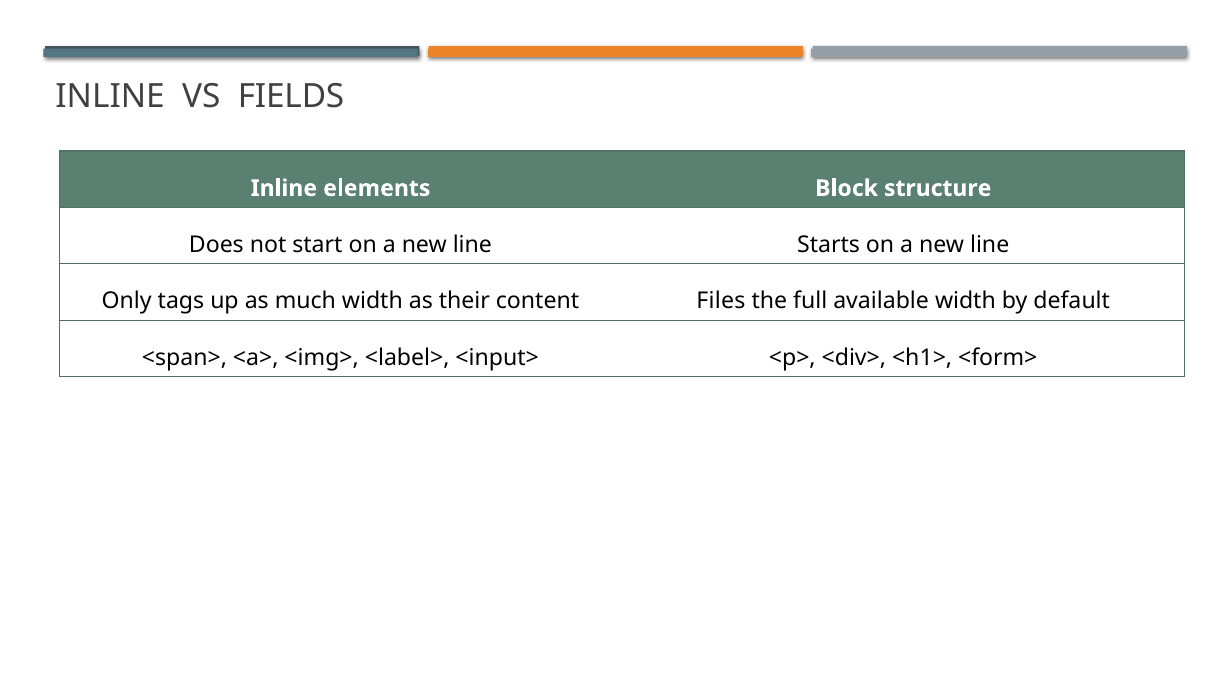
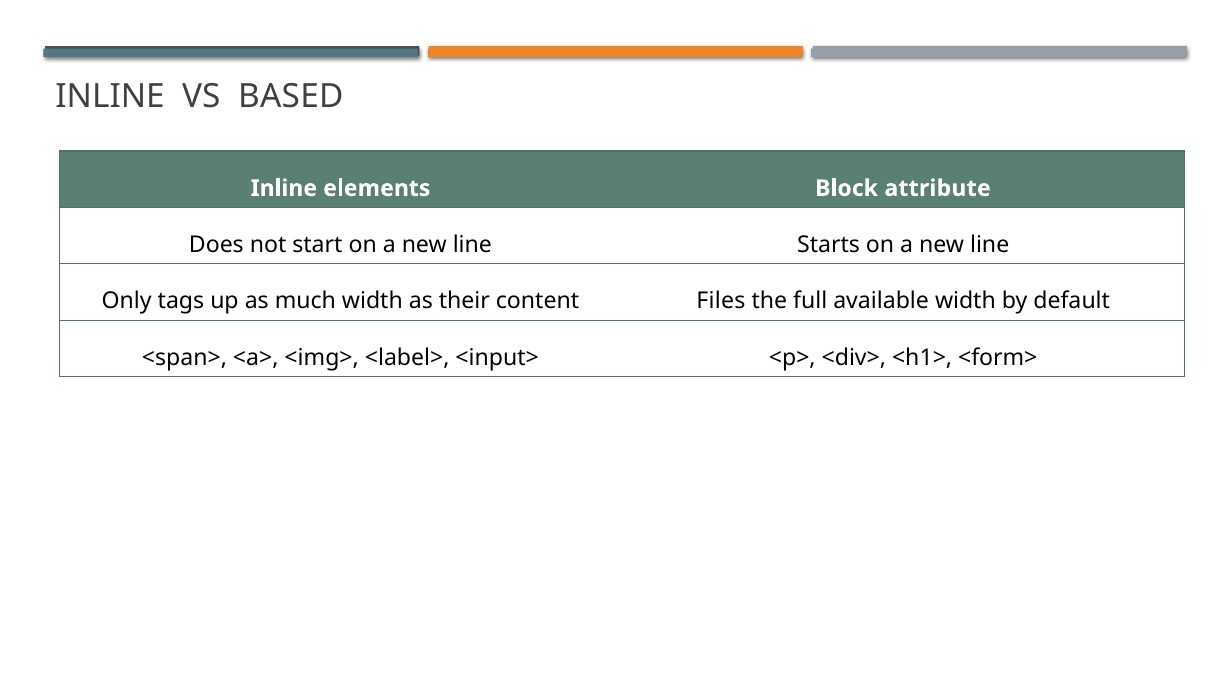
FIELDS: FIELDS -> BASED (291, 97)
structure: structure -> attribute (938, 188)
